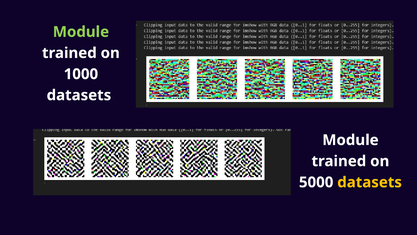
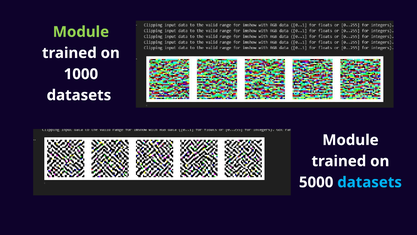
datasets colour: yellow -> light blue (370, 182)
